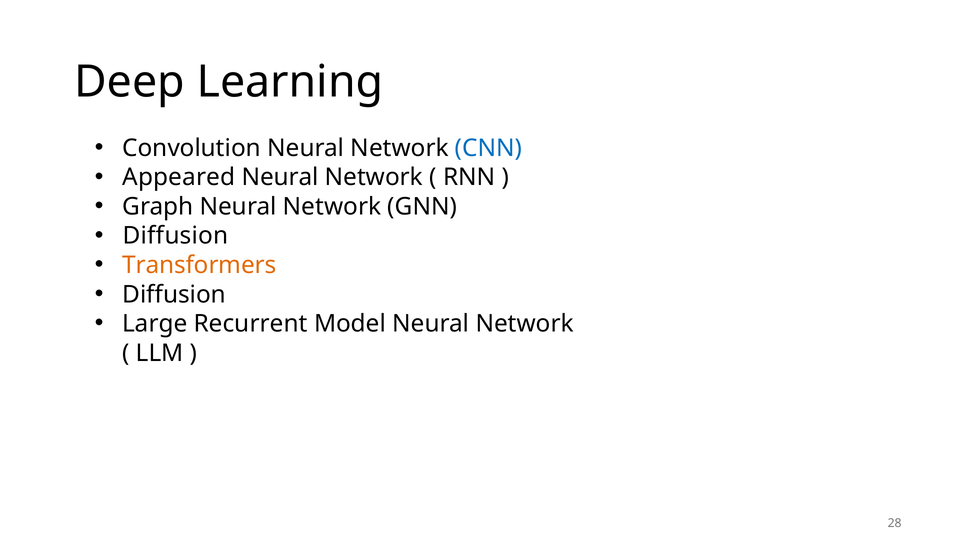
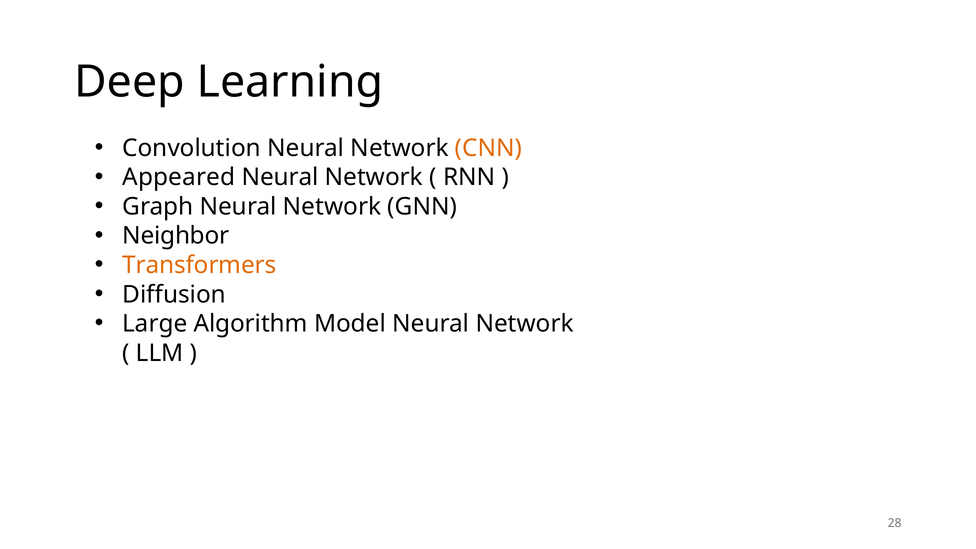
CNN colour: blue -> orange (489, 148)
Diffusion: Diffusion -> Neighbor (176, 236)
Recurrent: Recurrent -> Algorithm (251, 324)
